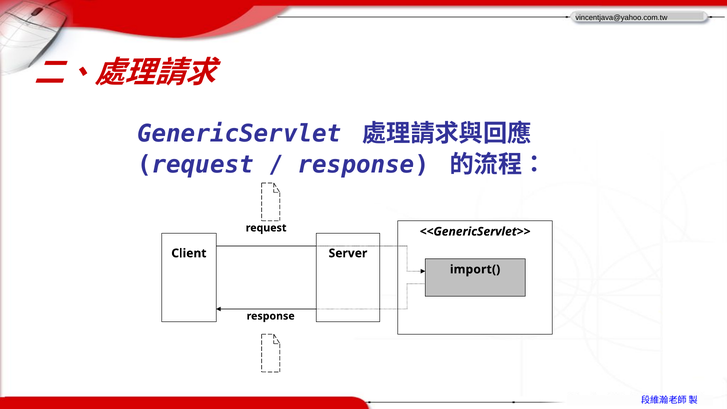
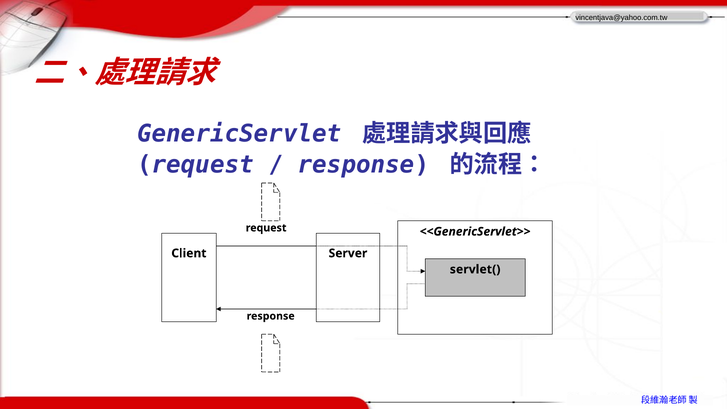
import(: import( -> servlet( (475, 269)
